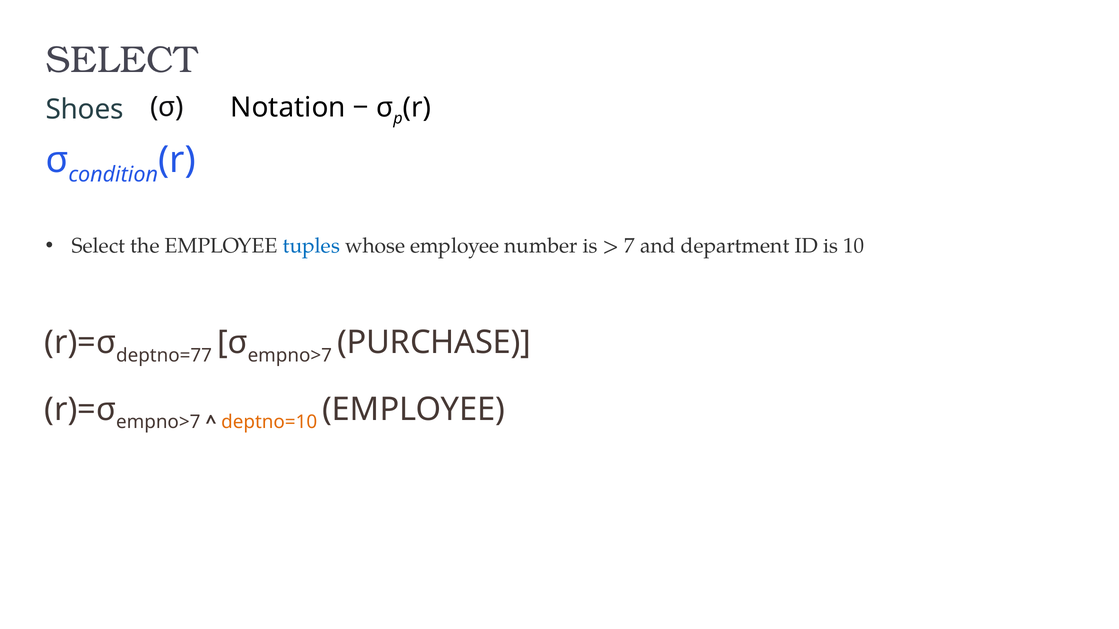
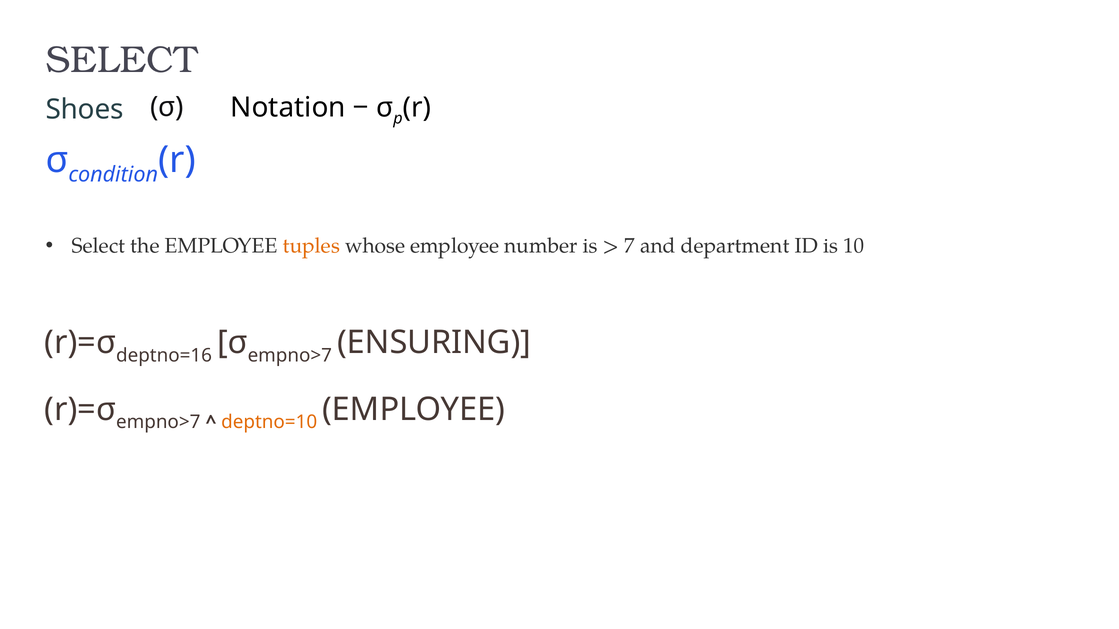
tuples colour: blue -> orange (311, 246)
deptno=77: deptno=77 -> deptno=16 (164, 356)
PURCHASE: PURCHASE -> ENSURING (434, 343)
